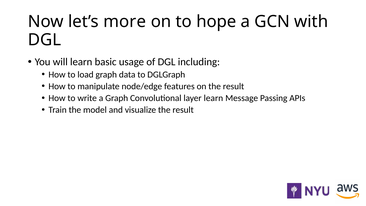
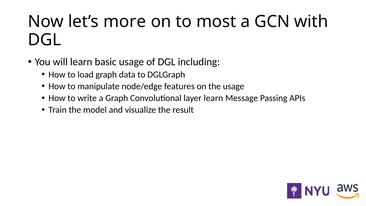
hope: hope -> most (216, 22)
on the result: result -> usage (234, 86)
